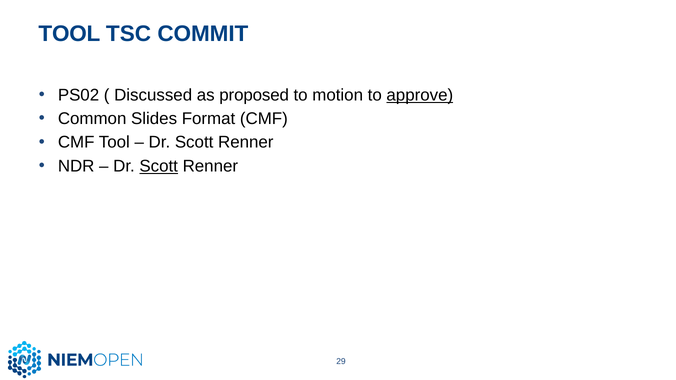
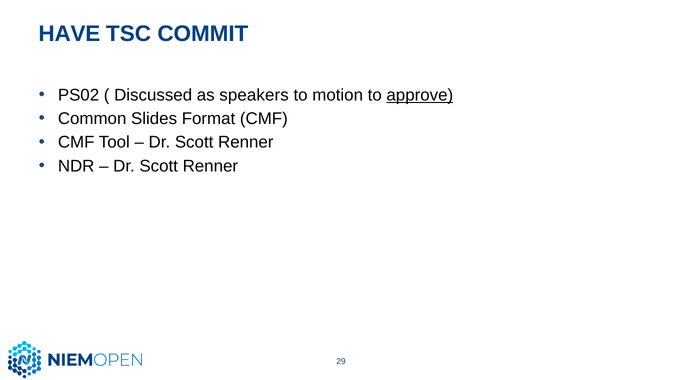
TOOL: TOOL -> HAVE (69, 34)
proposed: proposed -> speakers (254, 95)
Scott underline: present -> none (159, 166)
